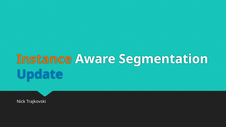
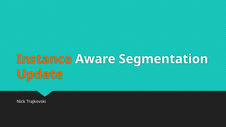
Update colour: blue -> orange (40, 74)
